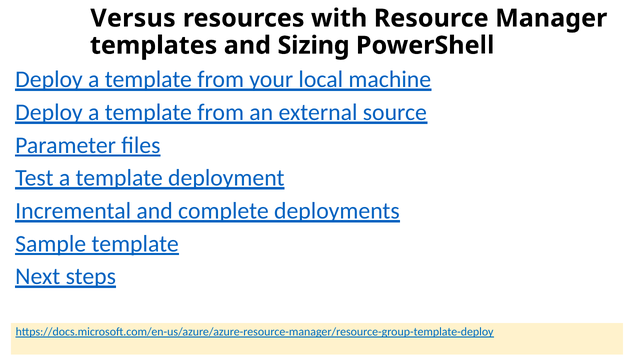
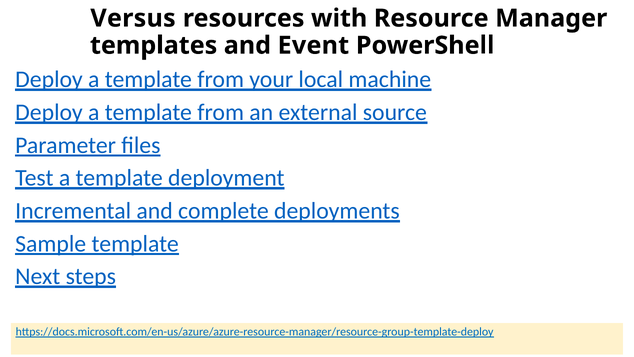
Sizing: Sizing -> Event (313, 45)
